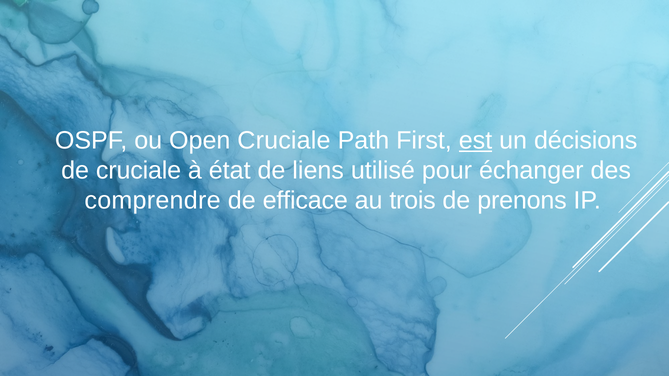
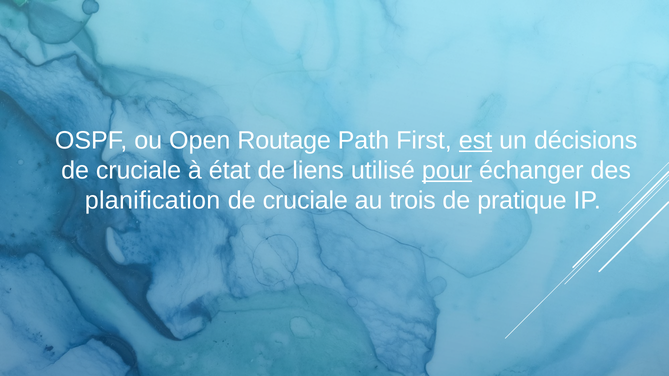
Open Cruciale: Cruciale -> Routage (284, 141)
pour underline: none -> present (447, 171)
comprendre: comprendre -> planification (153, 201)
efficace: efficace -> cruciale (305, 201)
prenons: prenons -> pratique (522, 201)
